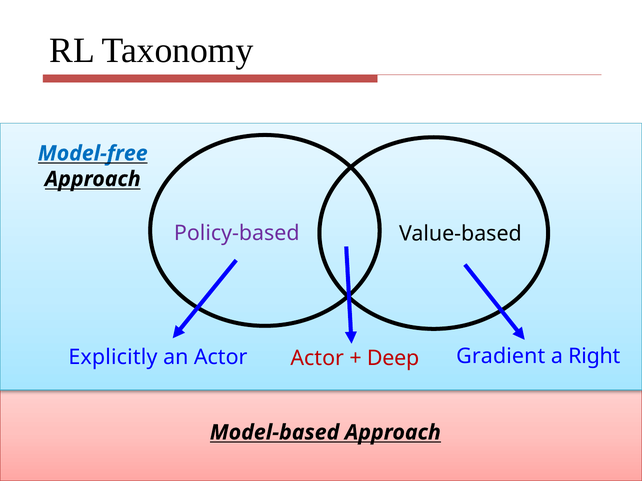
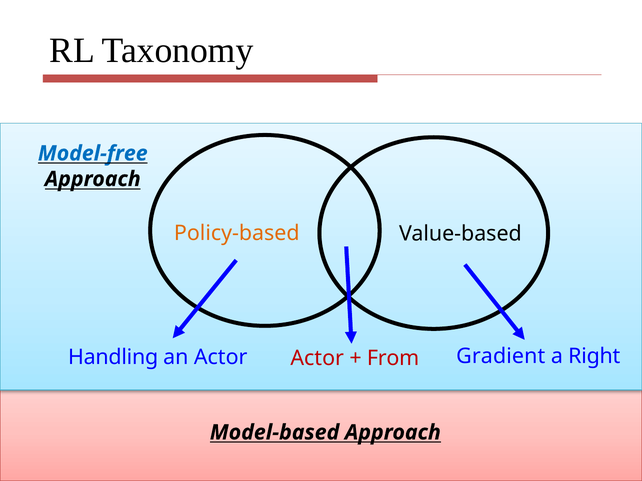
Policy-based colour: purple -> orange (237, 234)
Explicitly: Explicitly -> Handling (113, 358)
Deep: Deep -> From (393, 358)
